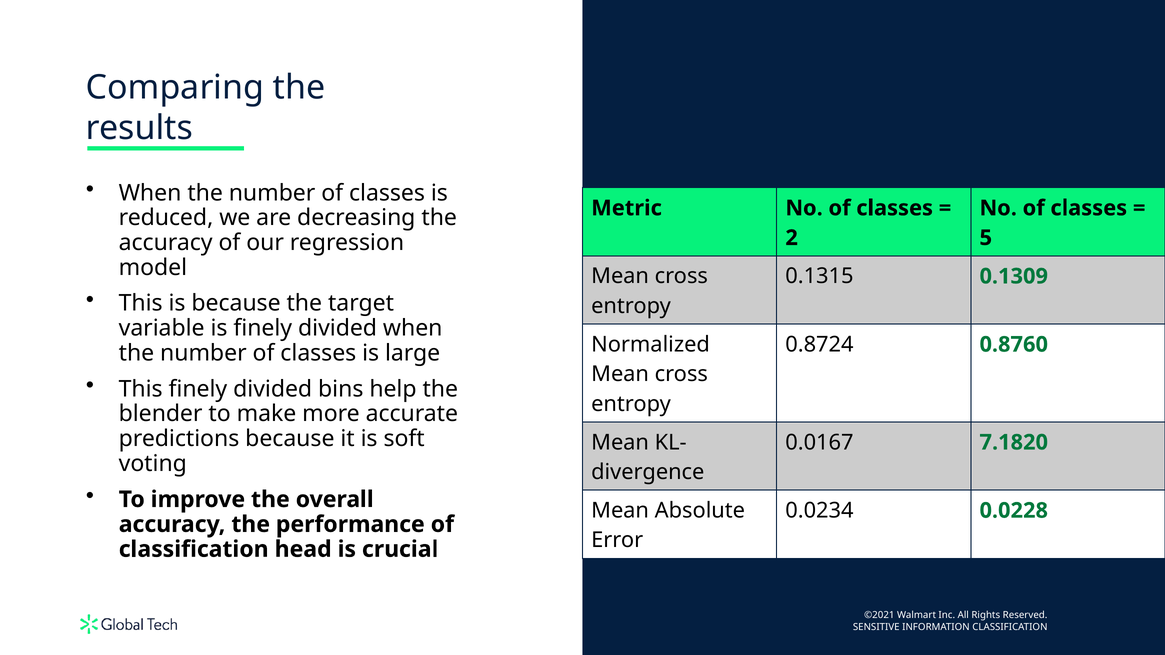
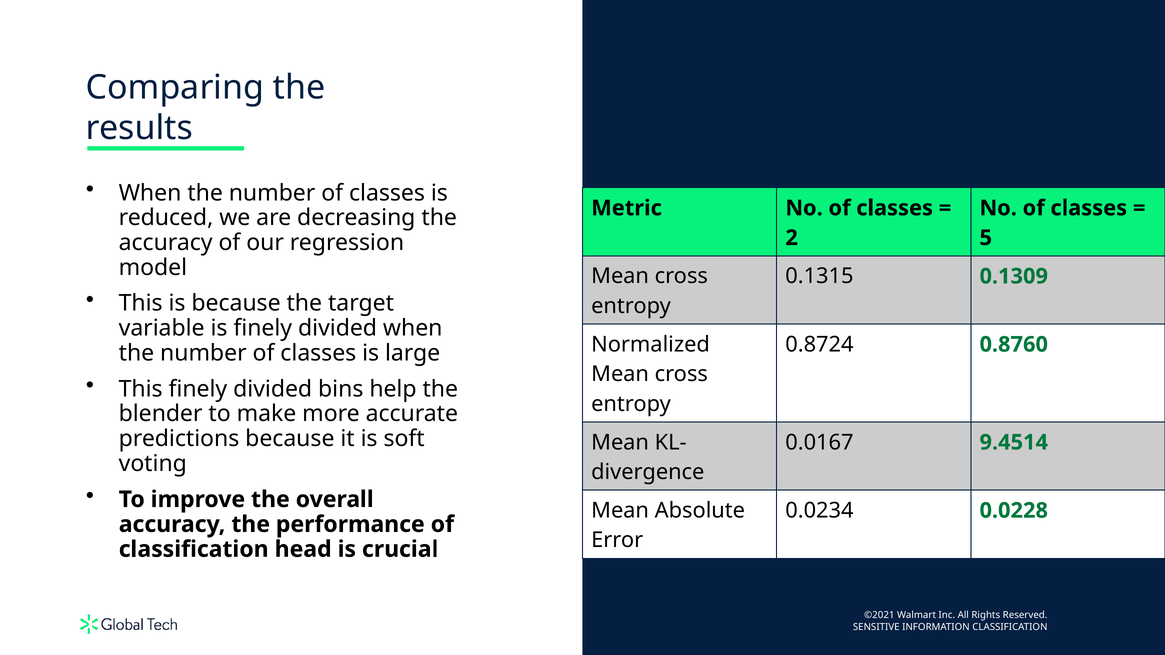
7.1820: 7.1820 -> 9.4514 (1014, 443)
